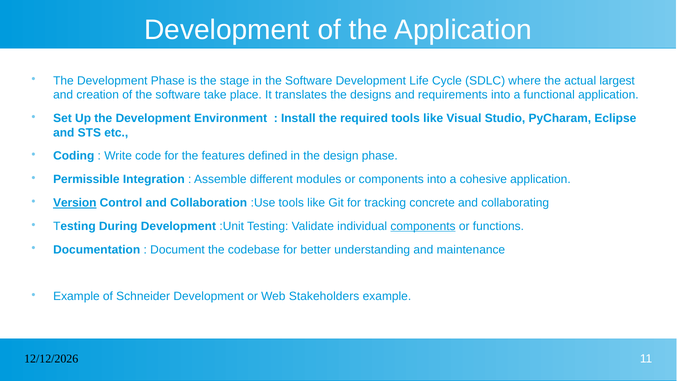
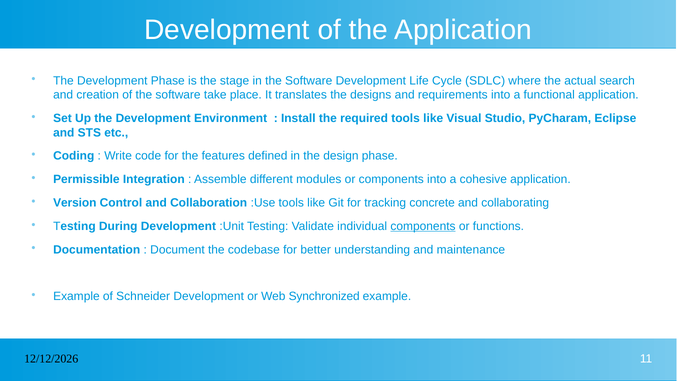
largest: largest -> search (617, 81)
Version underline: present -> none (75, 203)
Stakeholders: Stakeholders -> Synchronized (324, 296)
